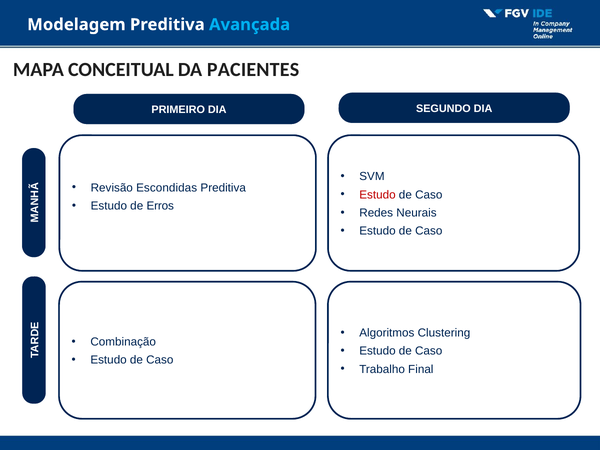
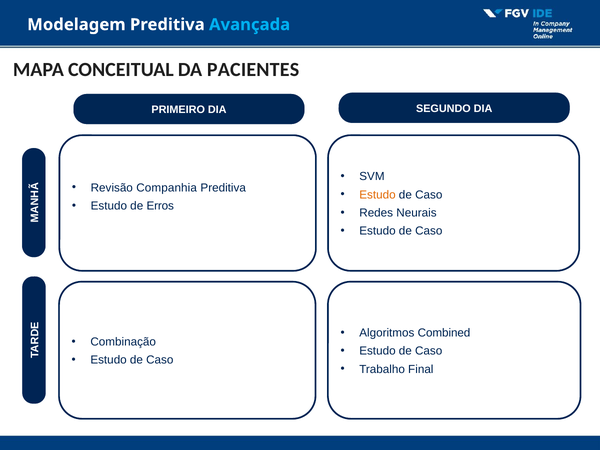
Escondidas: Escondidas -> Companhia (167, 188)
Estudo colour: red -> orange (378, 195)
Clustering: Clustering -> Combined (444, 333)
